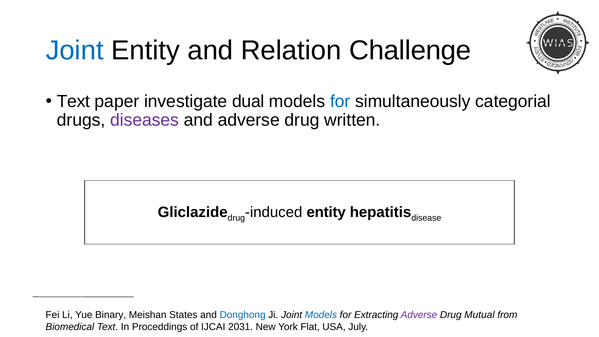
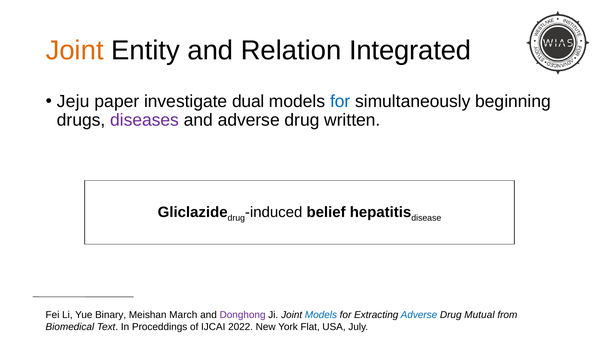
Joint colour: blue -> orange (75, 50)
Challenge: Challenge -> Integrated (410, 50)
Text: Text -> Jeju (73, 101)
categorial: categorial -> beginning (513, 101)
entity: entity -> belief (326, 212)
States: States -> March (183, 315)
Donghong colour: blue -> purple (243, 315)
Adverse colour: purple -> blue (419, 315)
2031: 2031 -> 2022 (241, 327)
